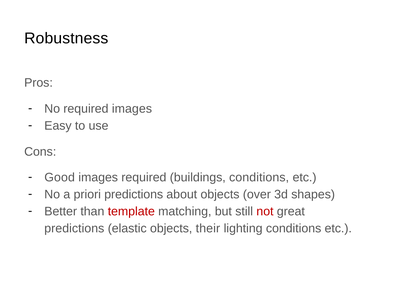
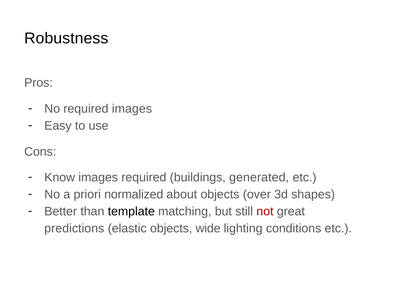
Good: Good -> Know (60, 178)
buildings conditions: conditions -> generated (259, 178)
priori predictions: predictions -> normalized (134, 195)
template colour: red -> black (131, 212)
their: their -> wide (208, 229)
